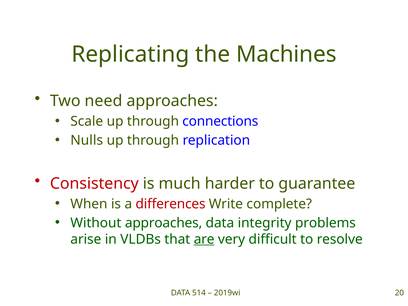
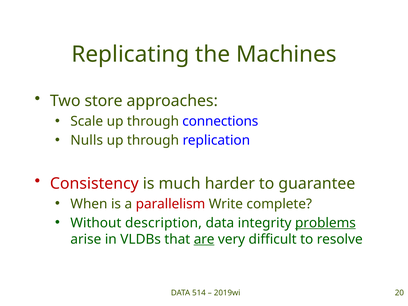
need: need -> store (104, 101)
differences: differences -> parallelism (171, 204)
Without approaches: approaches -> description (163, 223)
problems underline: none -> present (325, 223)
